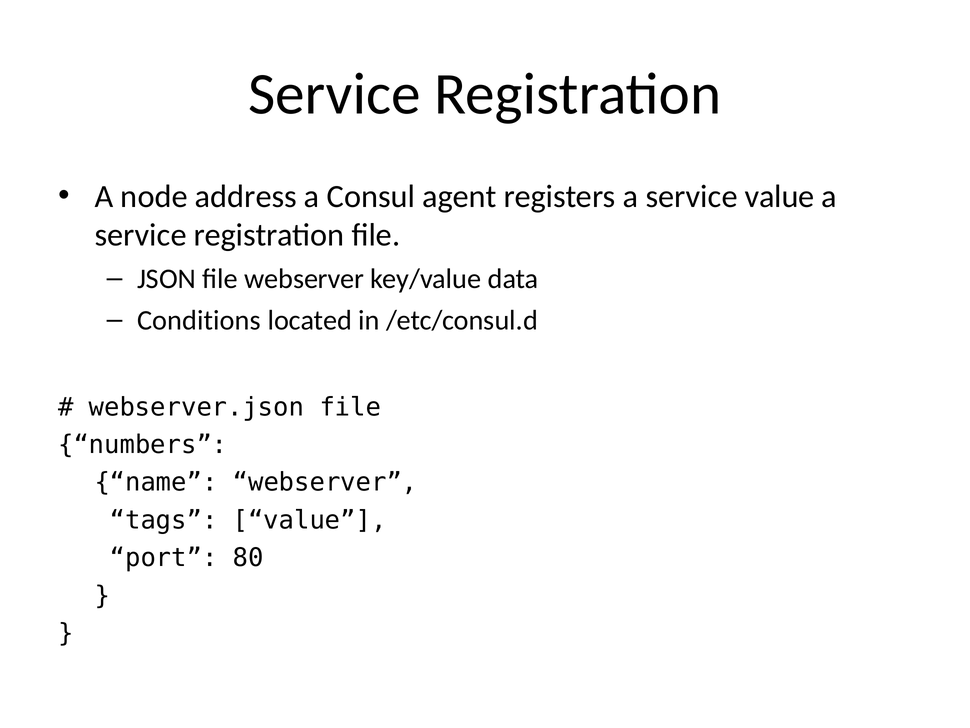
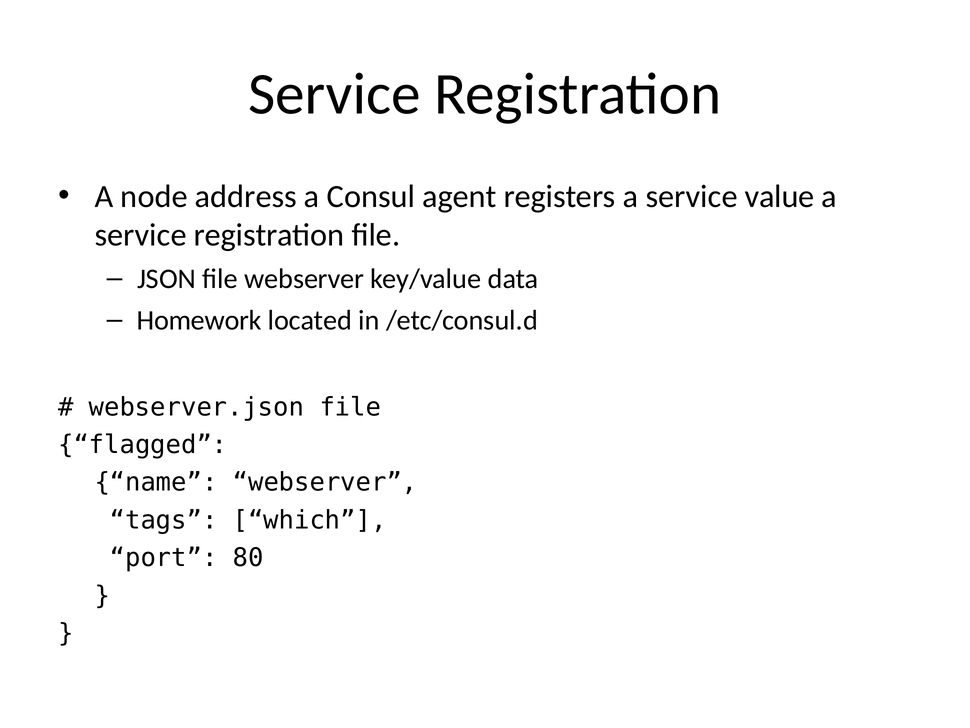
Conditions: Conditions -> Homework (199, 320)
numbers: numbers -> flagged (143, 444)
tags value: value -> which (310, 520)
